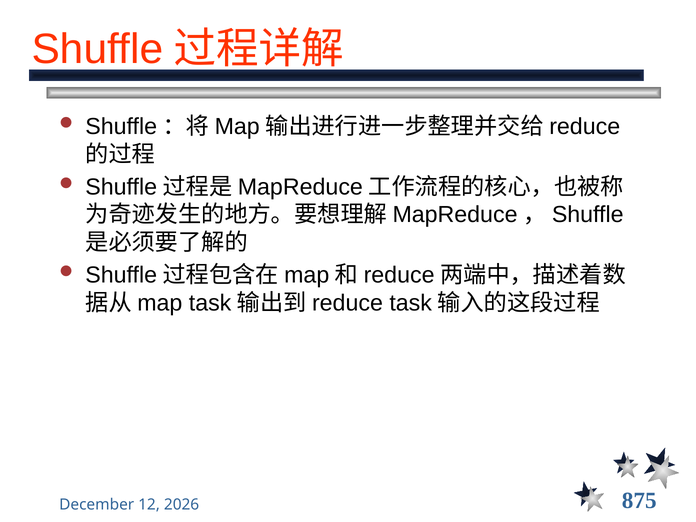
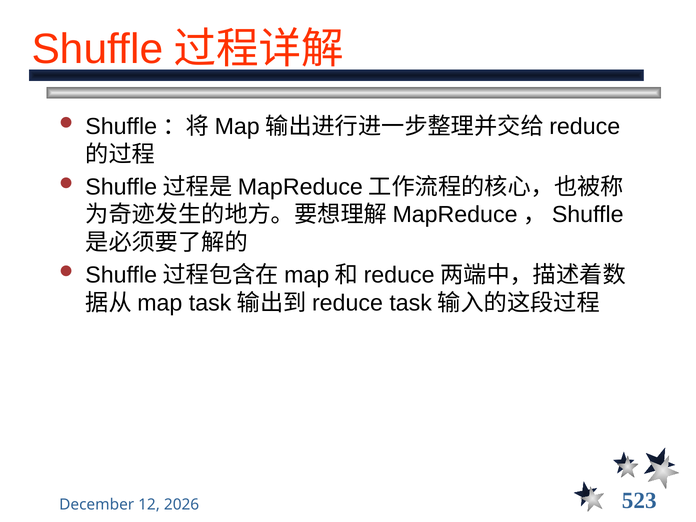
875: 875 -> 523 (639, 500)
